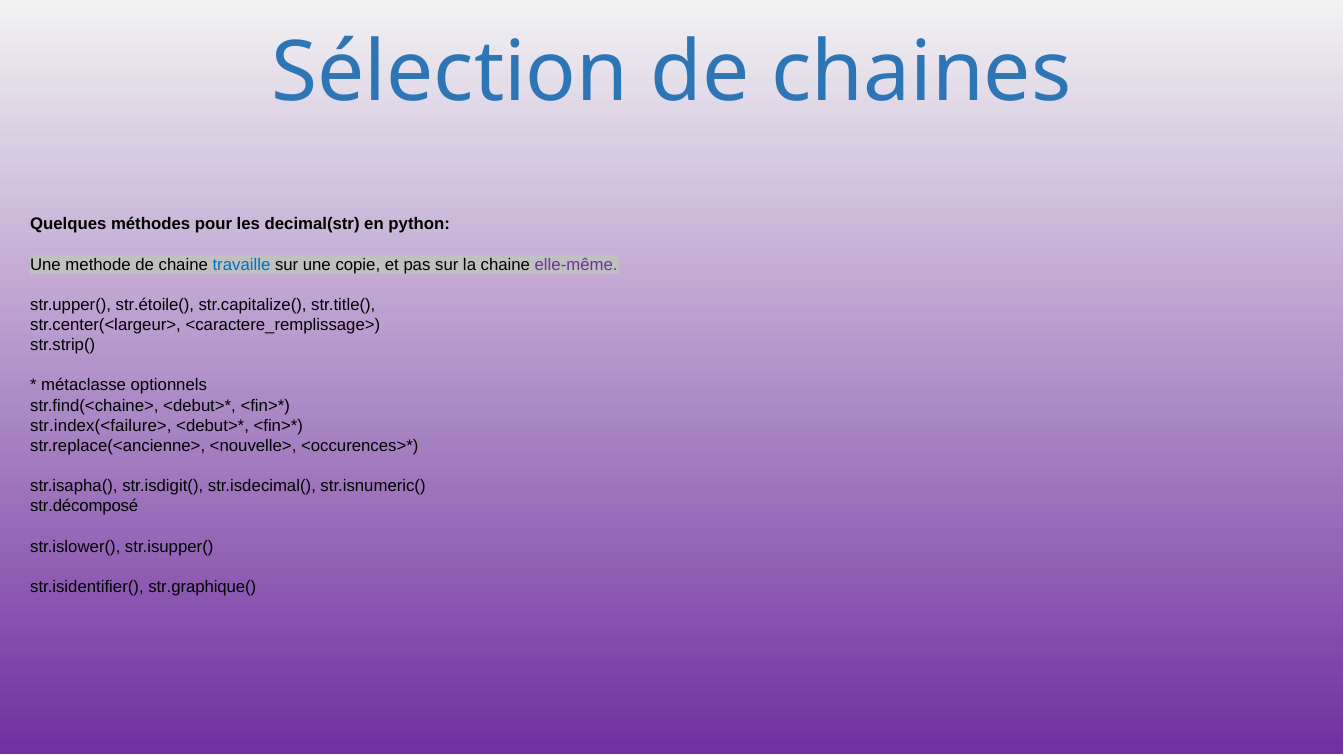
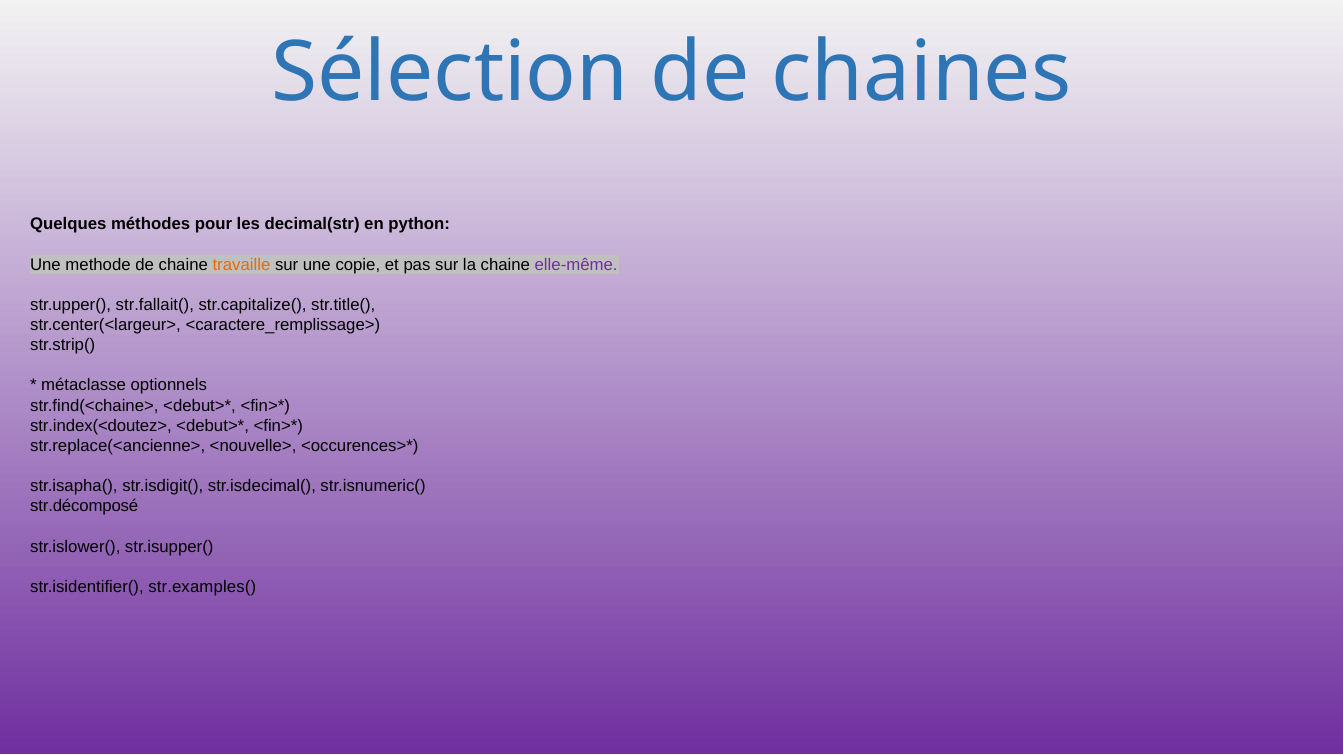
travaille colour: blue -> orange (241, 265)
str.étoile(: str.étoile( -> str.fallait( (155, 305)
str.index(<failure>: str.index(<failure> -> str.index(<doutez> (101, 426)
str.graphique(: str.graphique( -> str.examples( (202, 587)
